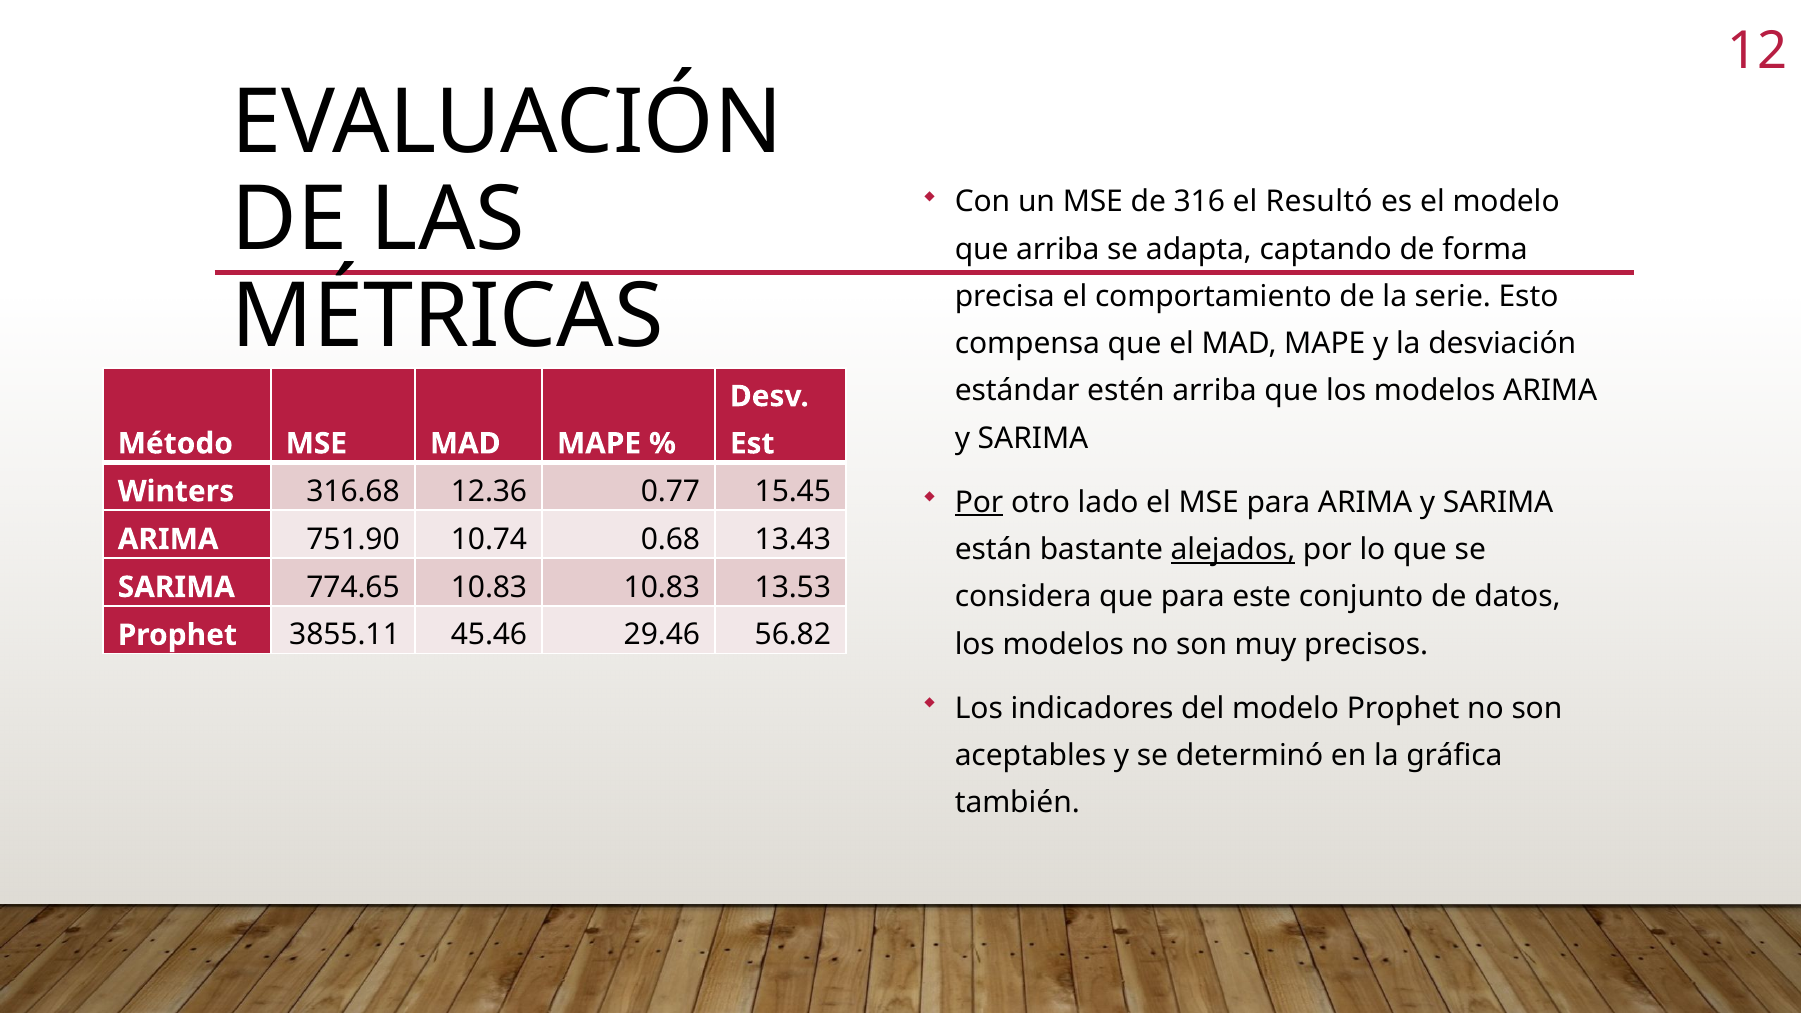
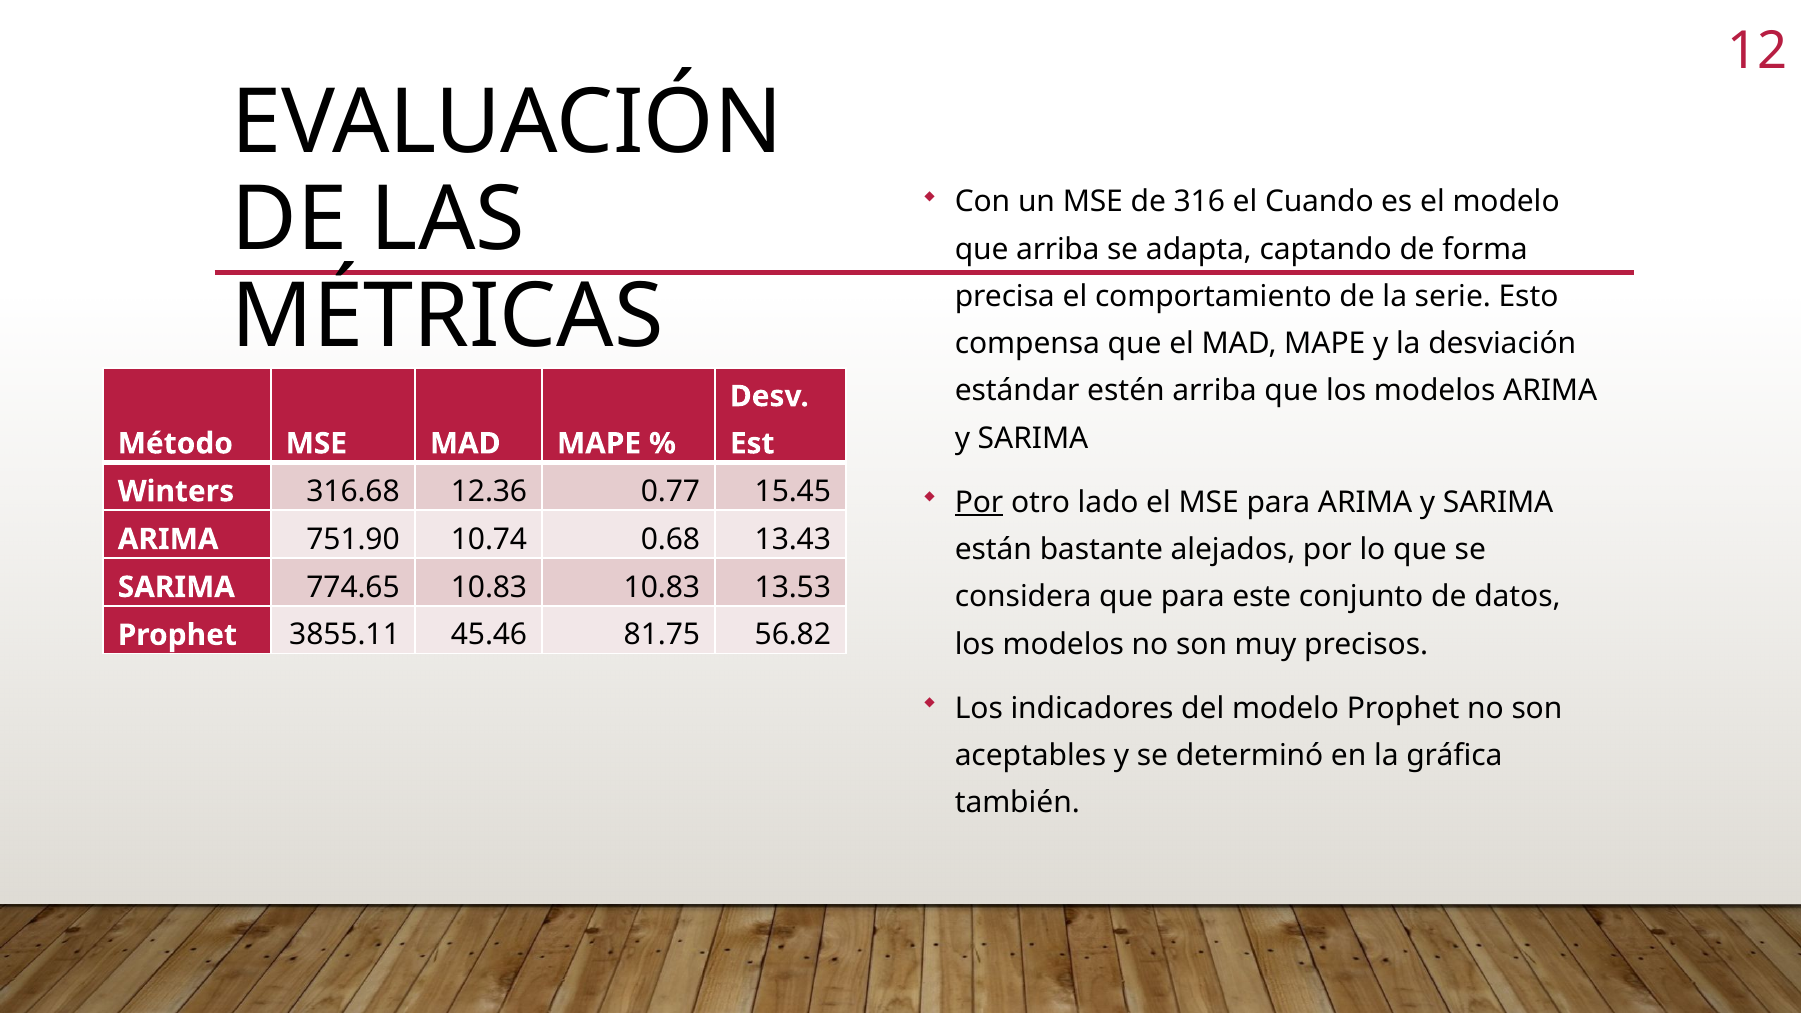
Resultó: Resultó -> Cuando (1319, 202)
alejados underline: present -> none (1233, 550)
29.46: 29.46 -> 81.75 (662, 635)
